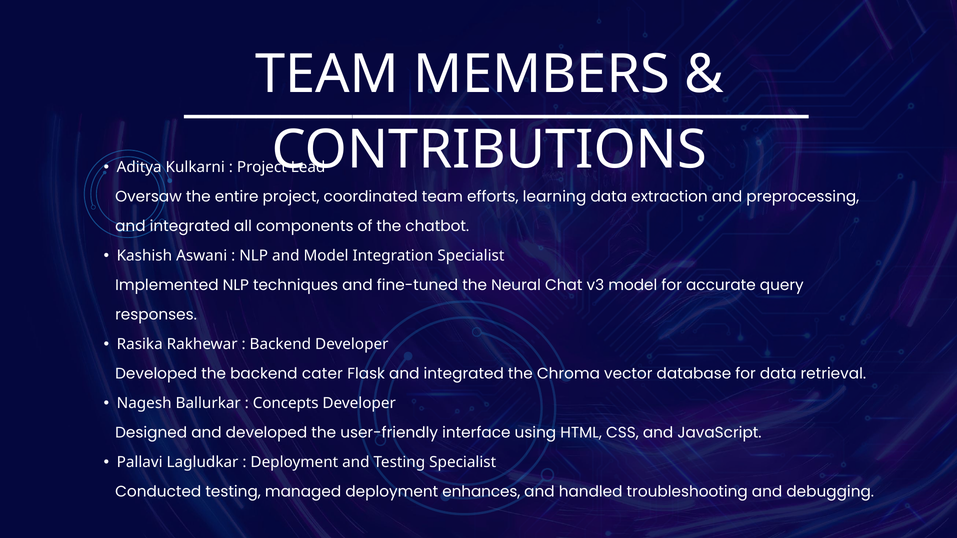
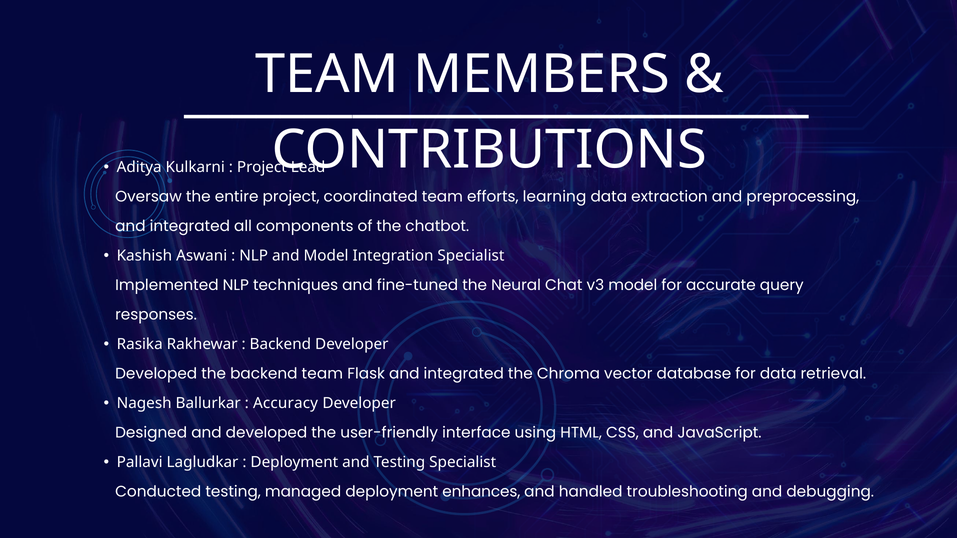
backend cater: cater -> team (322, 374)
Concepts: Concepts -> Accuracy (286, 404)
